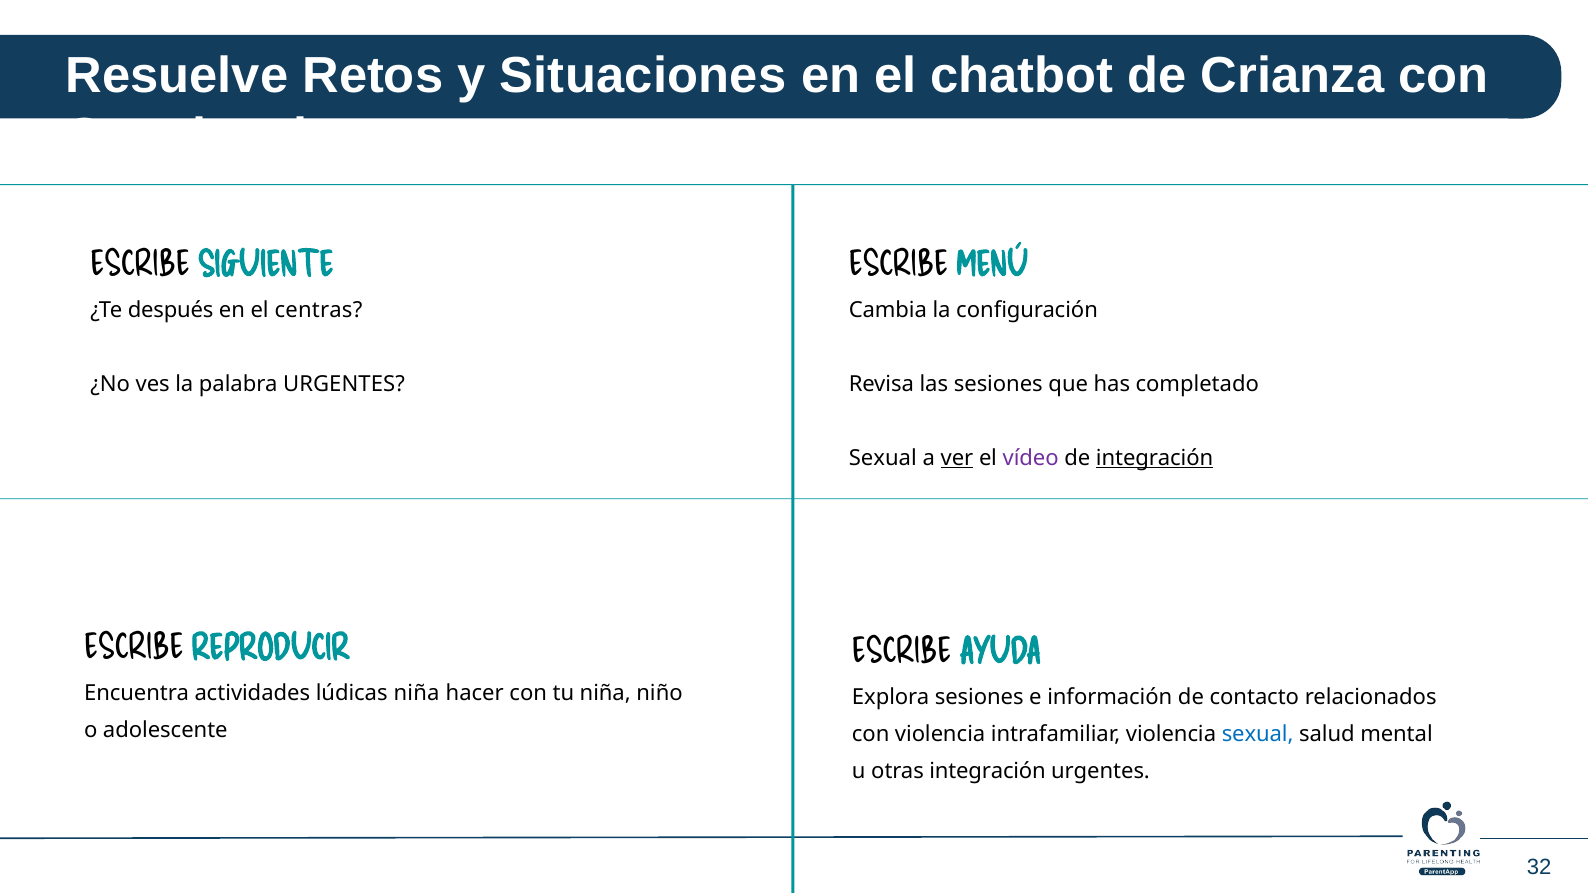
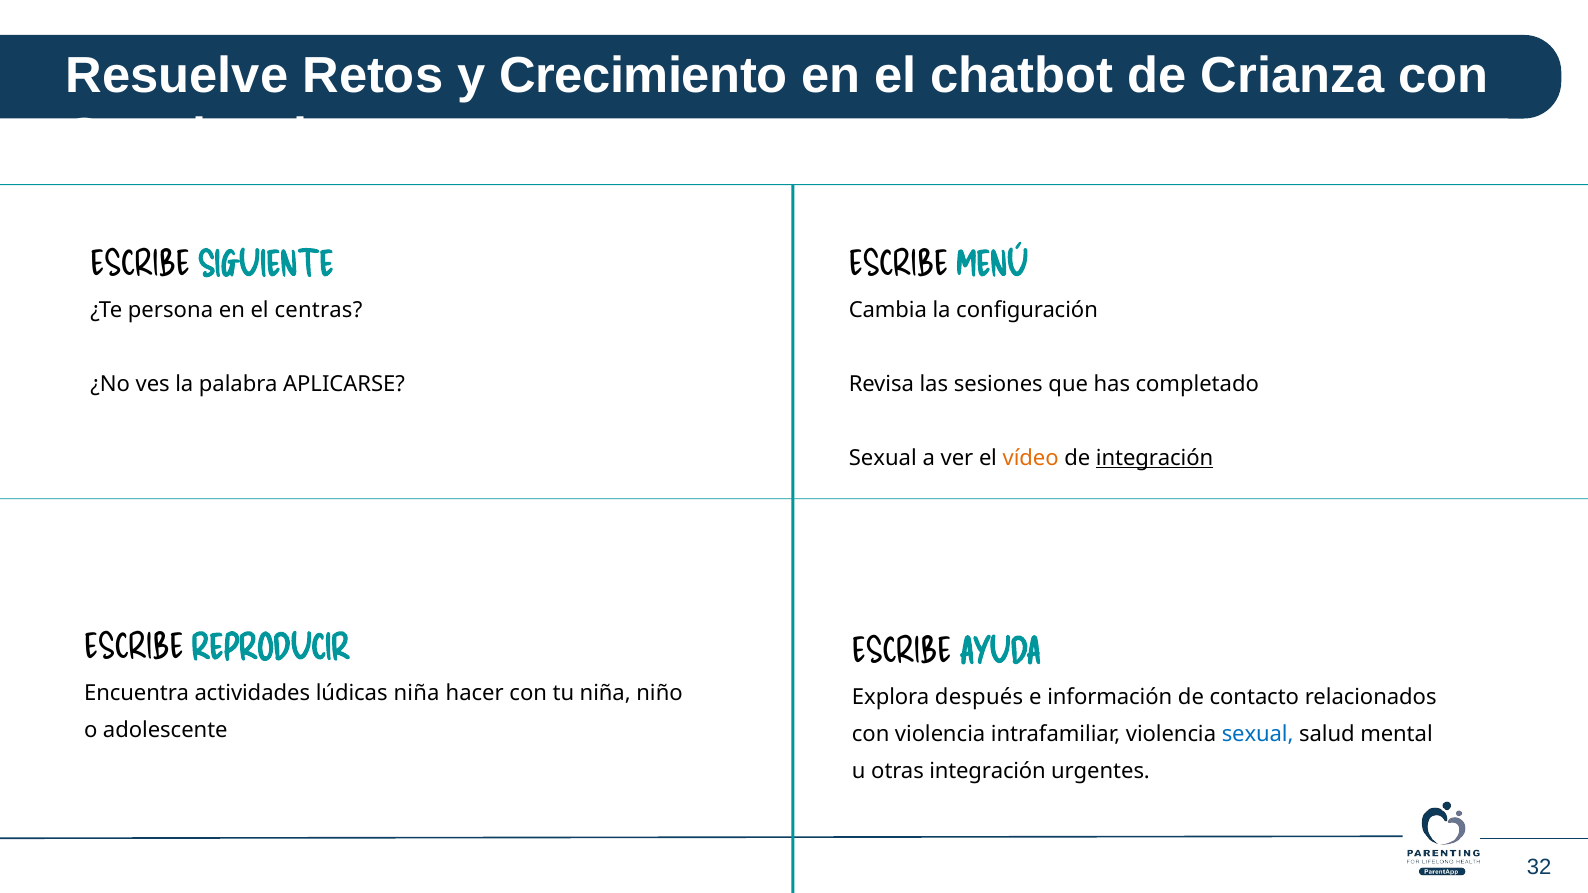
Situaciones: Situaciones -> Crecimiento (643, 76)
después: después -> persona (171, 310)
palabra URGENTES: URGENTES -> APLICARSE (344, 384)
ver underline: present -> none (957, 458)
vídeo colour: purple -> orange (1031, 458)
Explora sesiones: sesiones -> después (979, 697)
